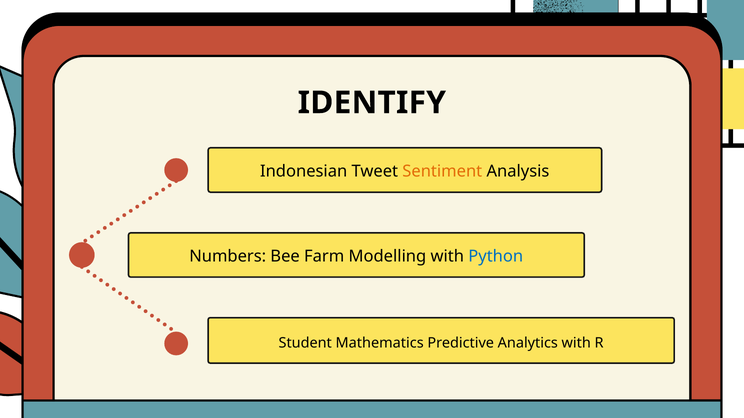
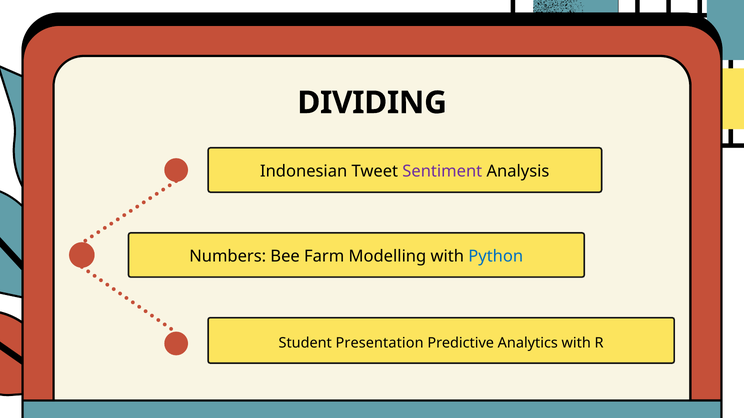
IDENTIFY: IDENTIFY -> DIVIDING (372, 103)
Sentiment colour: orange -> purple (442, 172)
Mathematics: Mathematics -> Presentation (380, 343)
